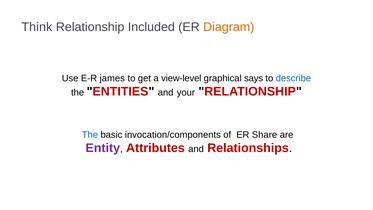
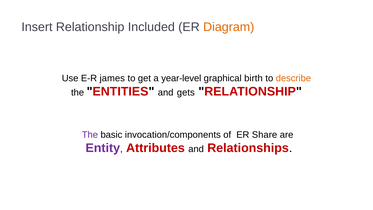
Think: Think -> Insert (37, 27)
view-level: view-level -> year-level (181, 78)
says: says -> birth (253, 78)
describe colour: blue -> orange (293, 78)
your: your -> gets (186, 93)
The colour: blue -> purple (90, 135)
